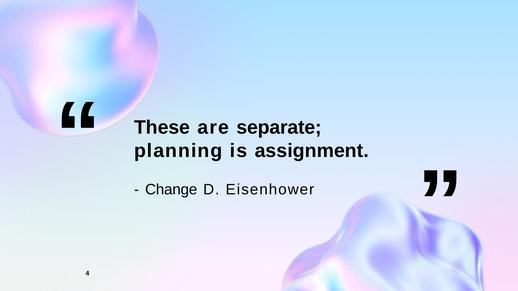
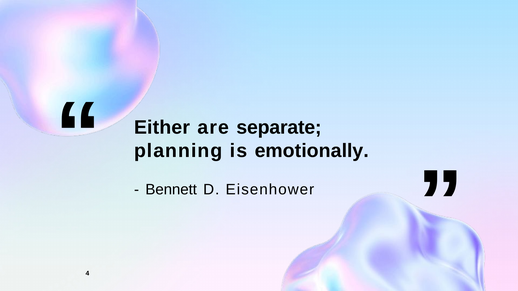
These: These -> Either (162, 128)
assignment: assignment -> emotionally (312, 151)
Change: Change -> Bennett (171, 190)
